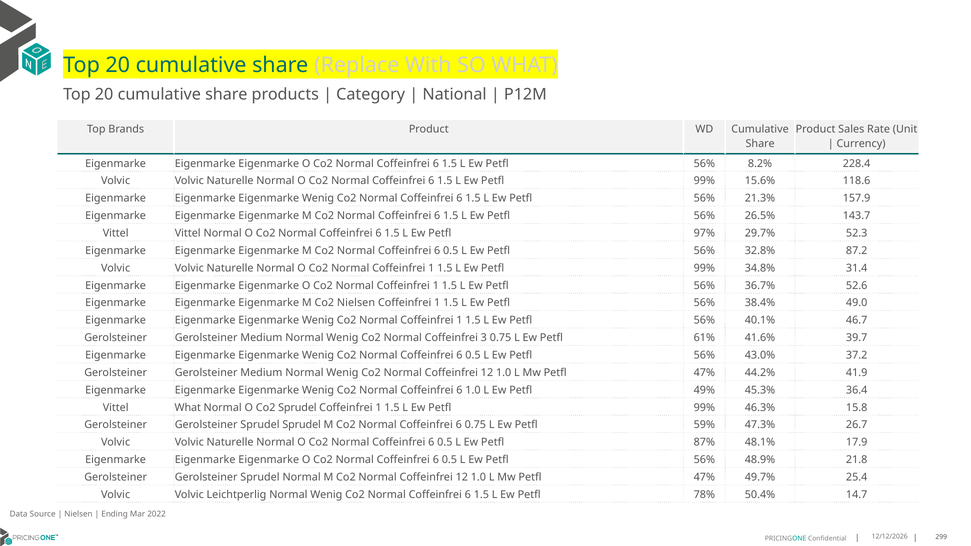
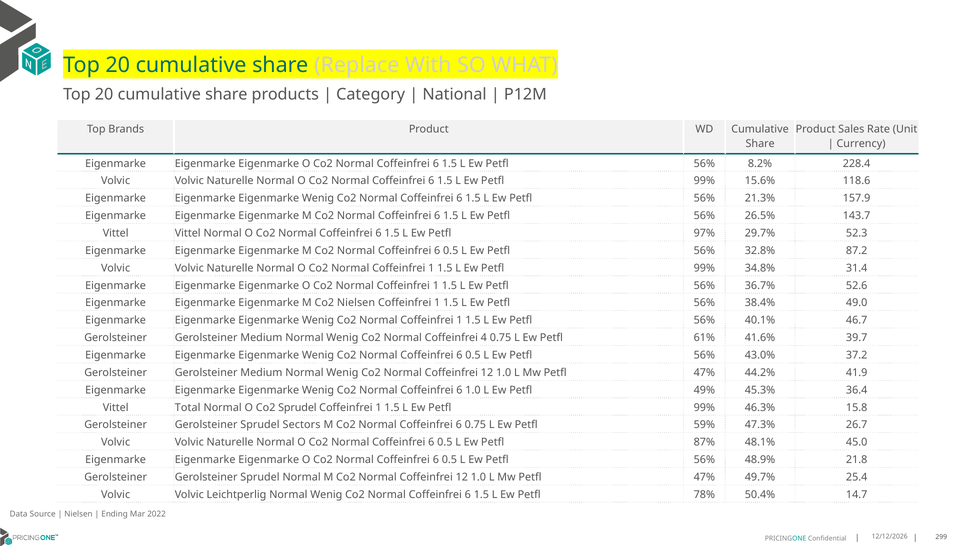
3: 3 -> 4 (484, 338)
Vittel What: What -> Total (188, 408)
Sprudel Sprudel: Sprudel -> Sectors (302, 425)
17.9: 17.9 -> 45.0 (857, 442)
